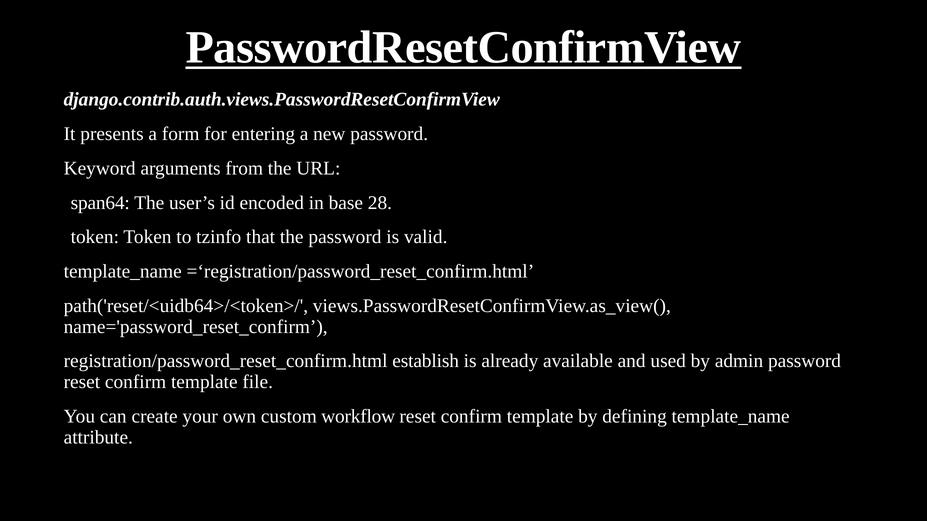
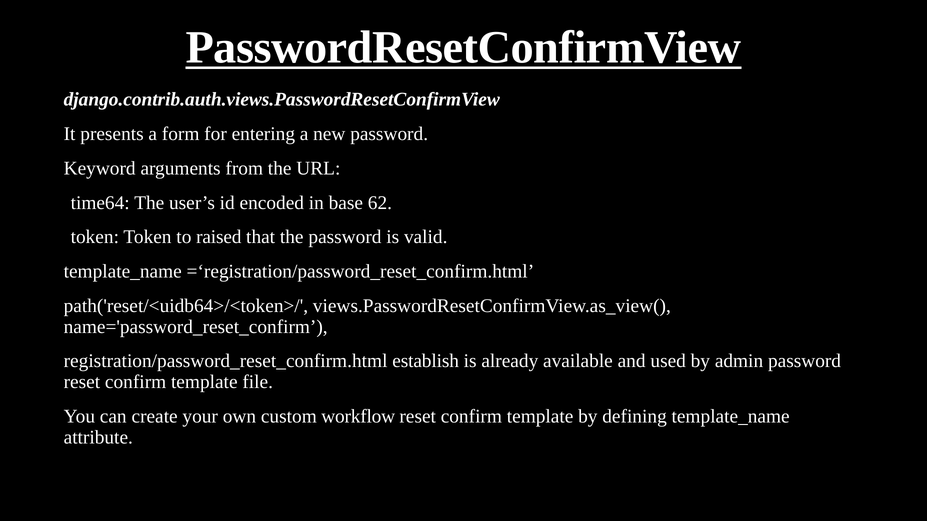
span64: span64 -> time64 (100, 203)
28: 28 -> 62 (380, 203)
tzinfo: tzinfo -> raised (219, 237)
